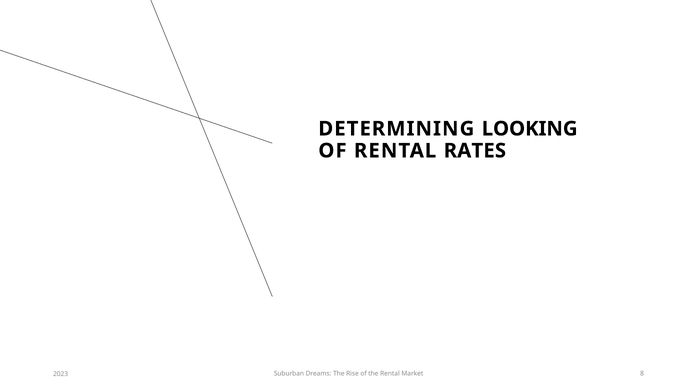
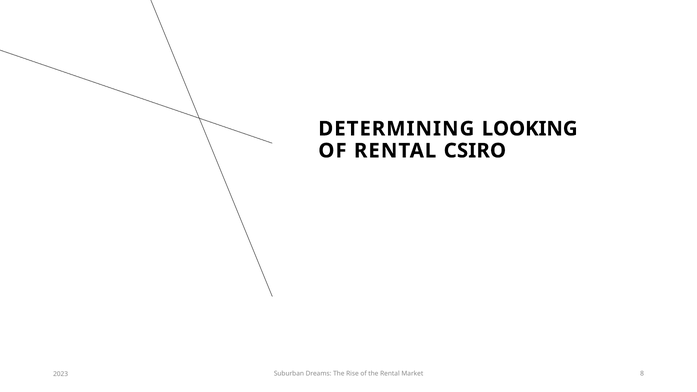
RATES: RATES -> CSIRO (475, 151)
